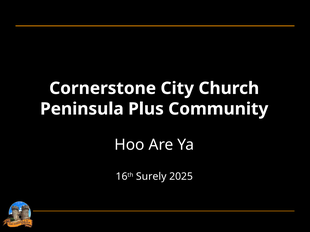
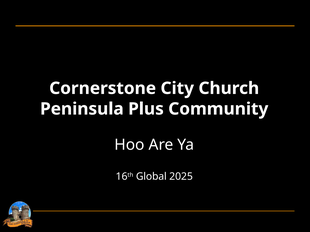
Surely: Surely -> Global (151, 177)
